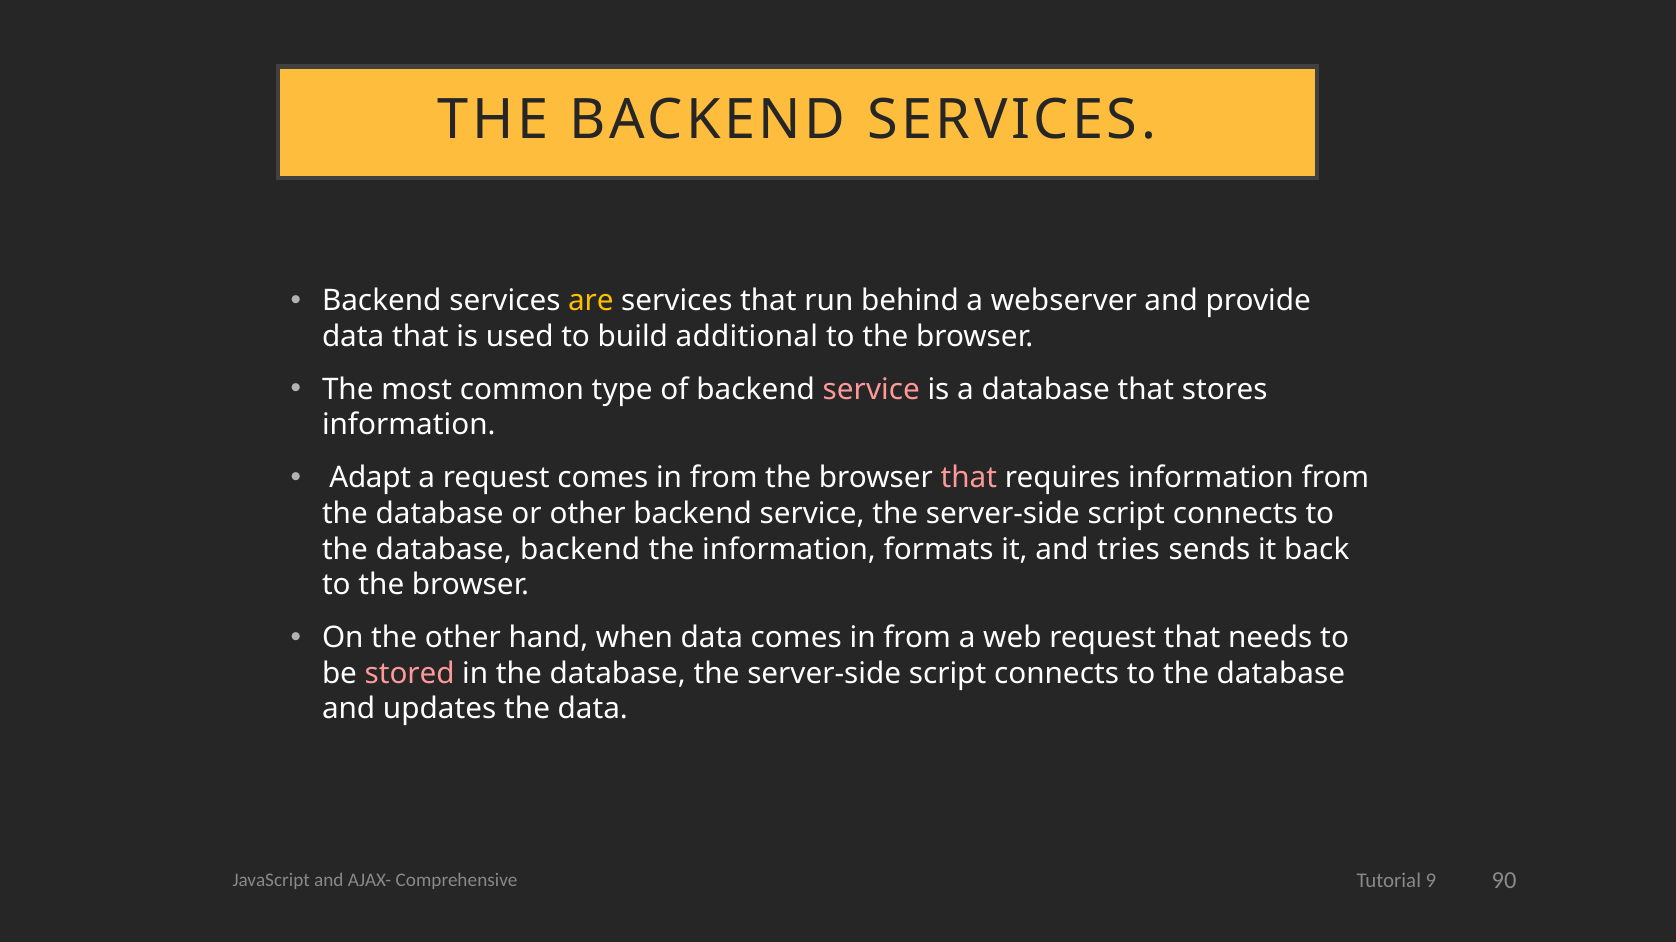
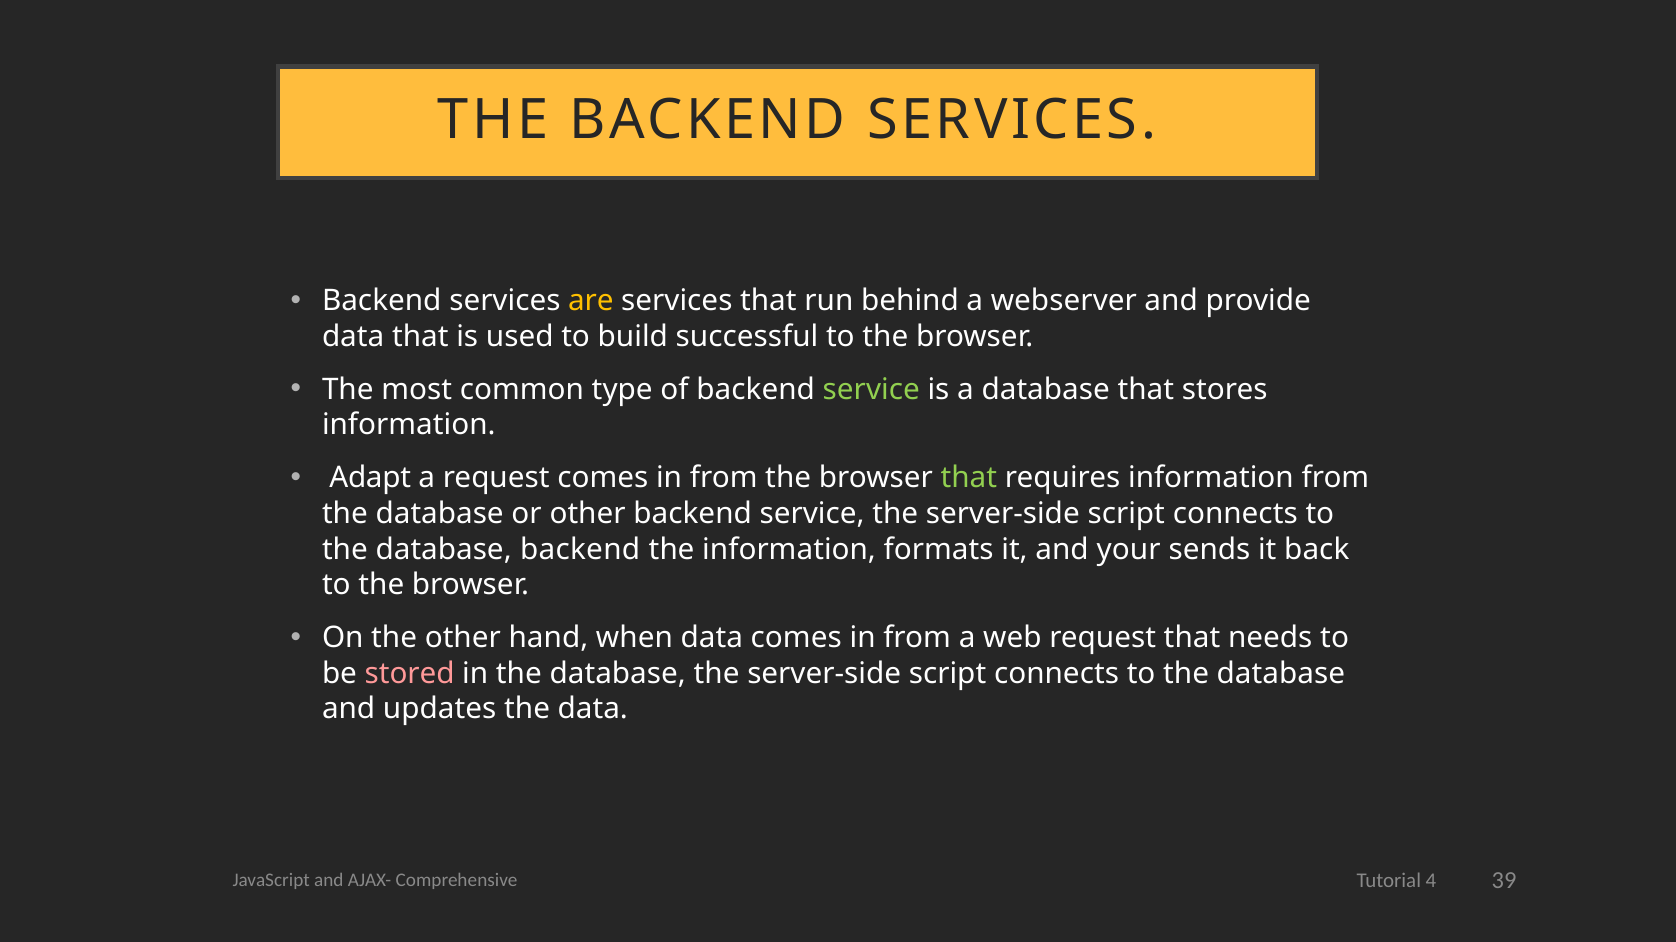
additional: additional -> successful (747, 337)
service colour: pink -> light green (871, 390)
that colour: pink -> light green (969, 478)
tries: tries -> your (1129, 550)
9: 9 -> 4 (1431, 881)
90: 90 -> 39 (1504, 881)
